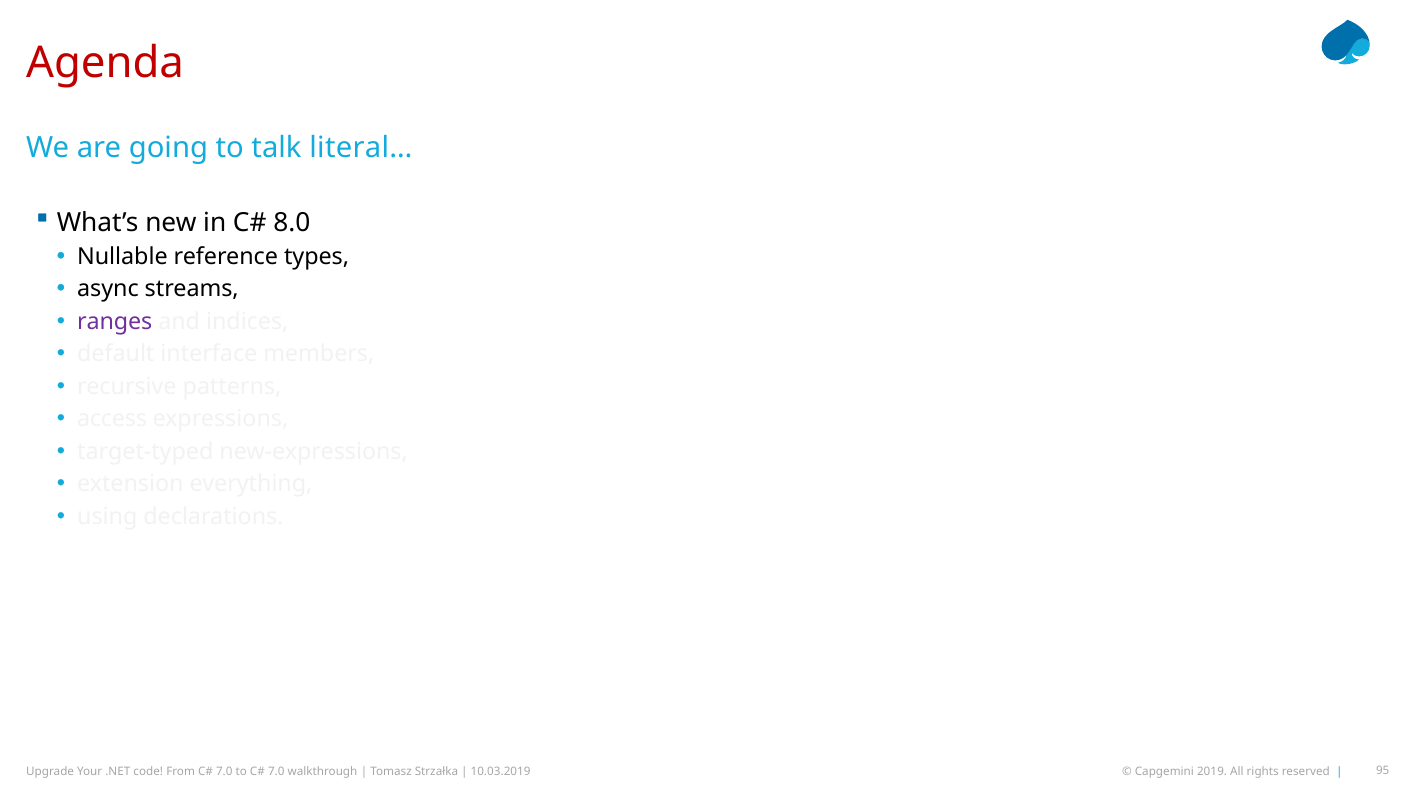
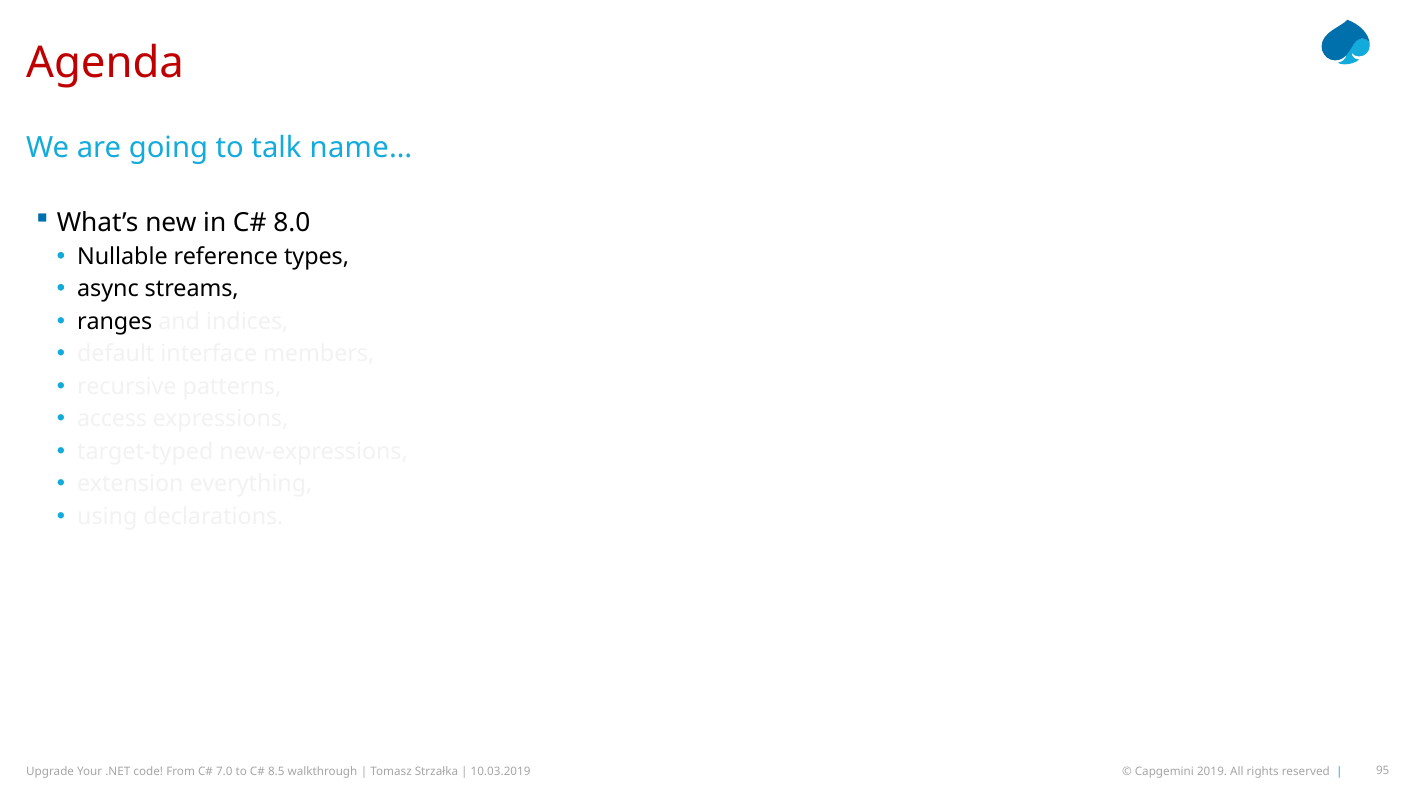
literal…: literal… -> name… (361, 148)
ranges colour: purple -> black (115, 322)
7.0: 7.0 -> 8.5 (276, 772)
